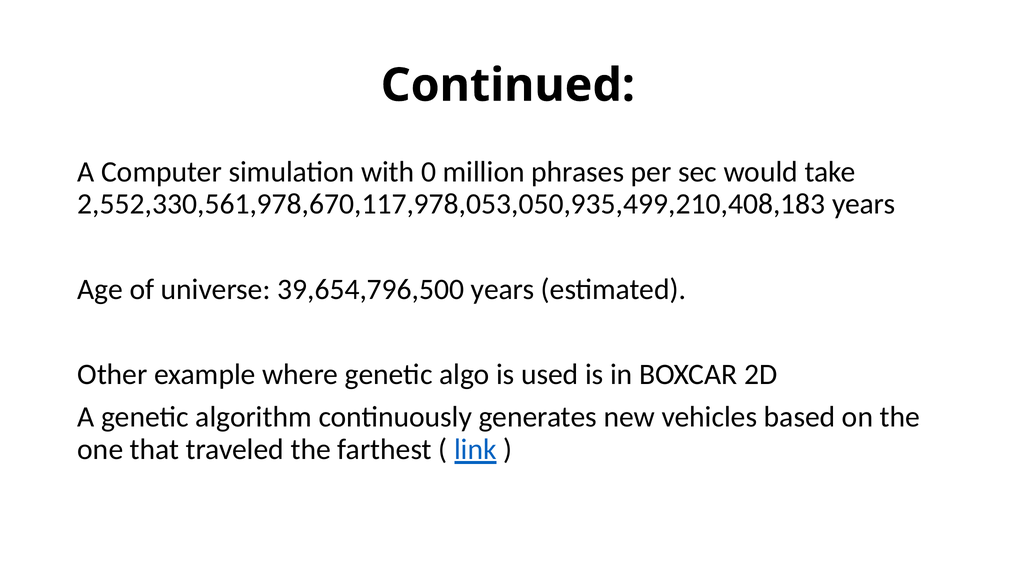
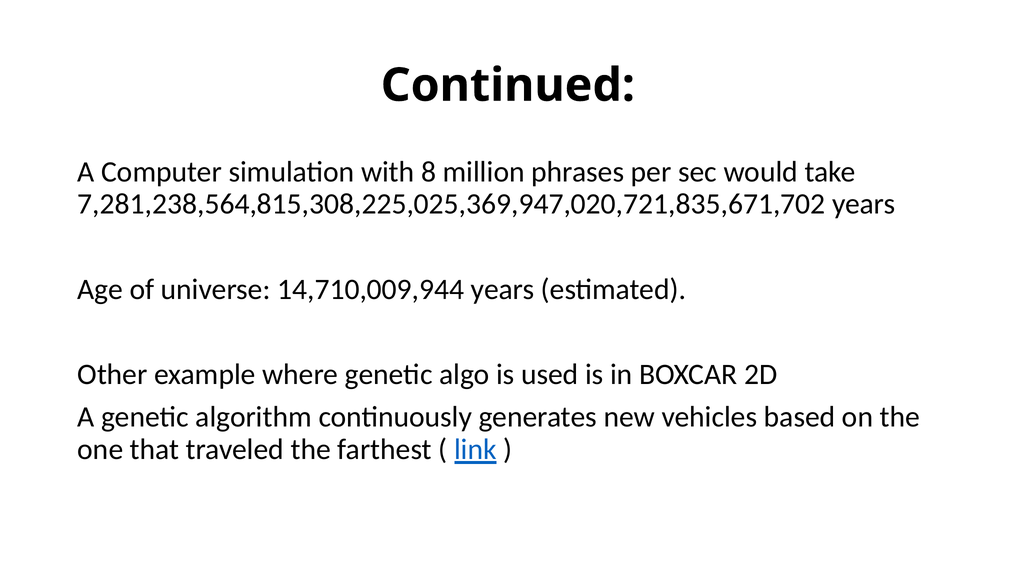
0: 0 -> 8 (429, 172)
2,552,330,561,978,670,117,978,053,050,935,499,210,408,183: 2,552,330,561,978,670,117,978,053,050,935,499,210,408,183 -> 7,281,238,564,815,308,225,025,369,947,020,721,835,671,702 (451, 204)
39,654,796,500: 39,654,796,500 -> 14,710,009,944 (371, 289)
